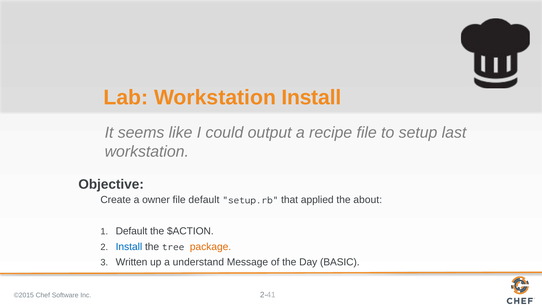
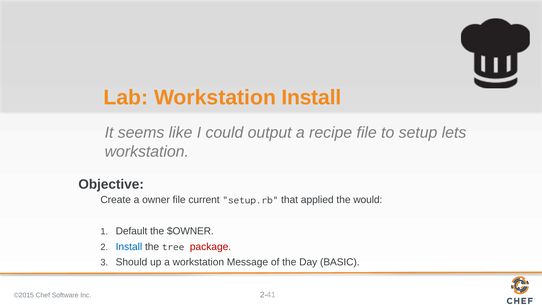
last: last -> lets (454, 133)
file default: default -> current (204, 200)
about: about -> would (368, 200)
$ACTION: $ACTION -> $OWNER (190, 231)
package colour: orange -> red (211, 247)
Written: Written -> Should (131, 262)
a understand: understand -> workstation (198, 262)
